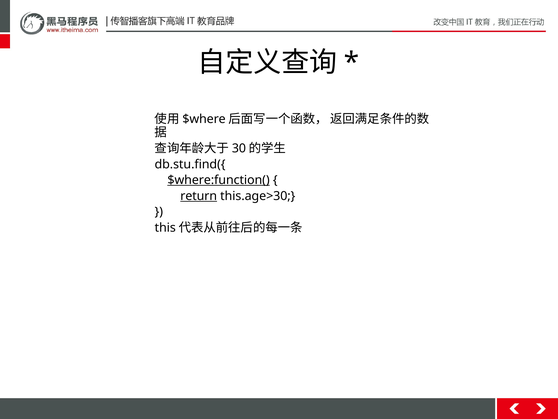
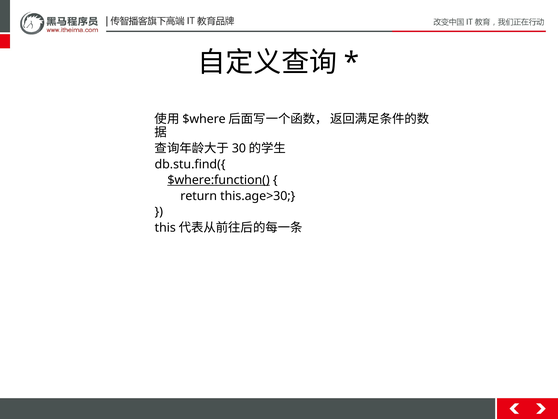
return underline: present -> none (199, 196)
